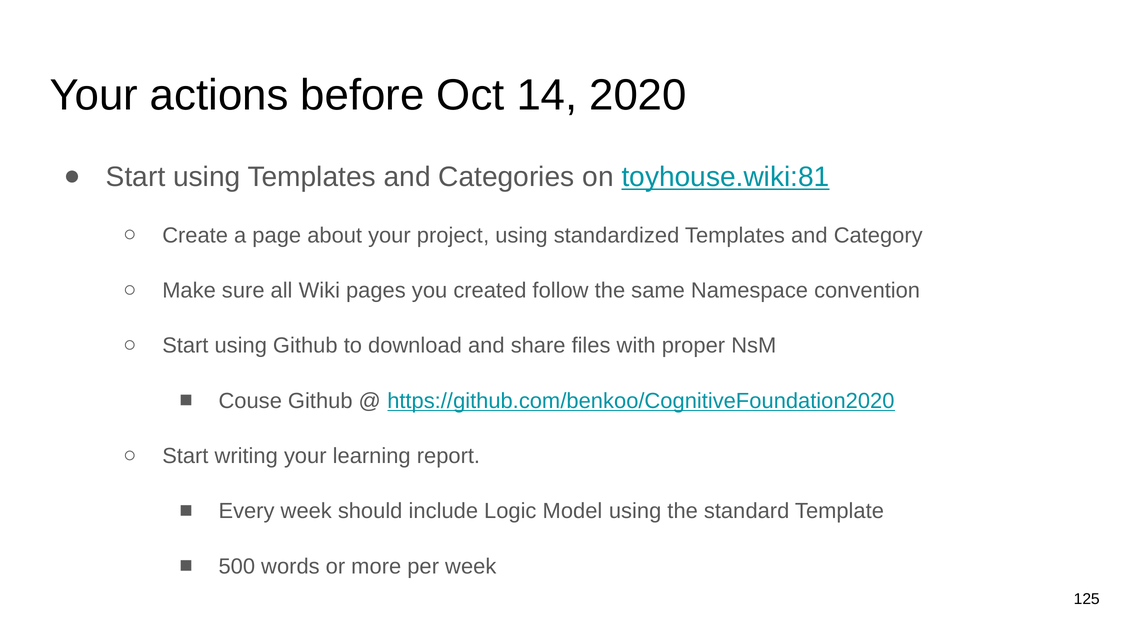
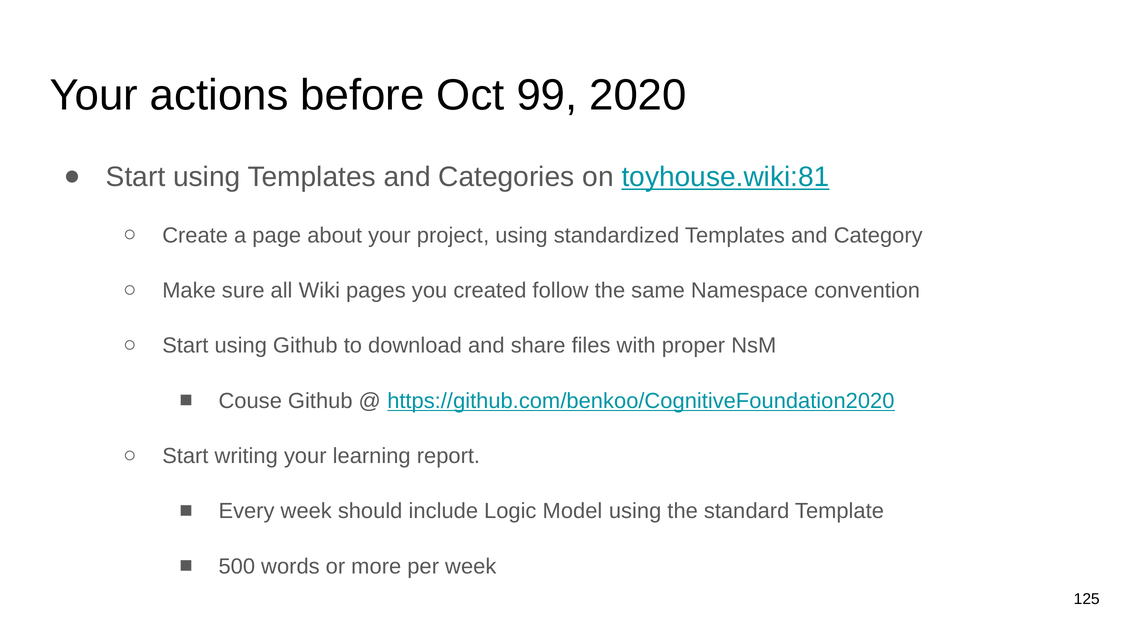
14: 14 -> 99 (547, 95)
